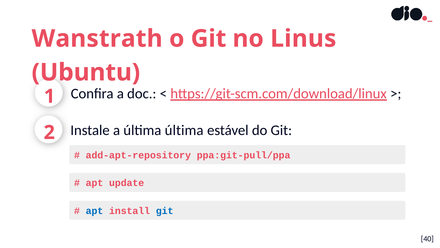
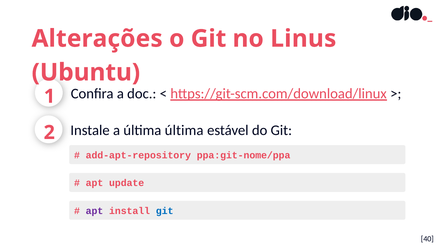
Wanstrath: Wanstrath -> Alterações (97, 39)
ppa:git-pull/ppa: ppa:git-pull/ppa -> ppa:git-nome/ppa (244, 155)
apt colour: blue -> purple (94, 211)
